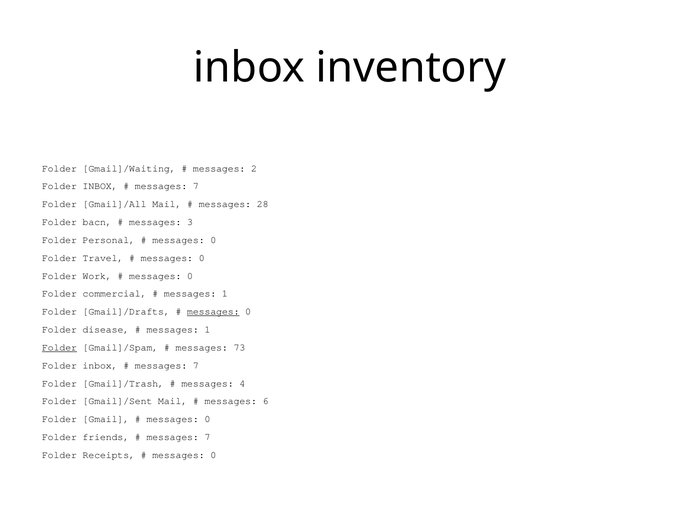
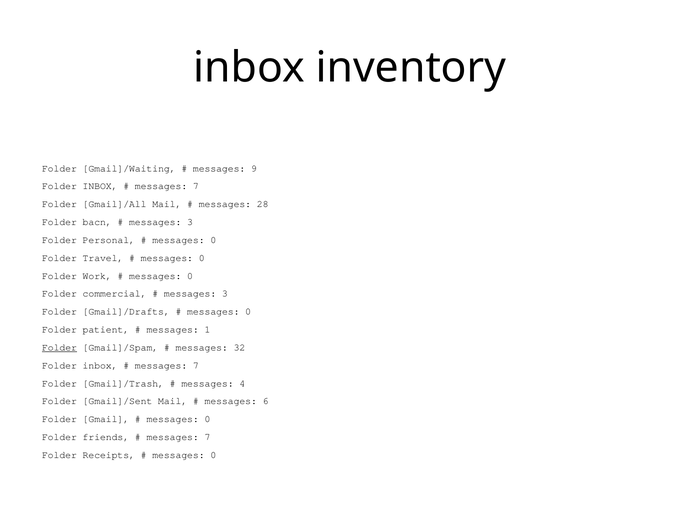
2: 2 -> 9 (254, 168)
1: 1 -> 3 (225, 294)
messages underline: present -> none (213, 312)
disease: disease -> patient (106, 330)
73: 73 -> 32 (239, 347)
